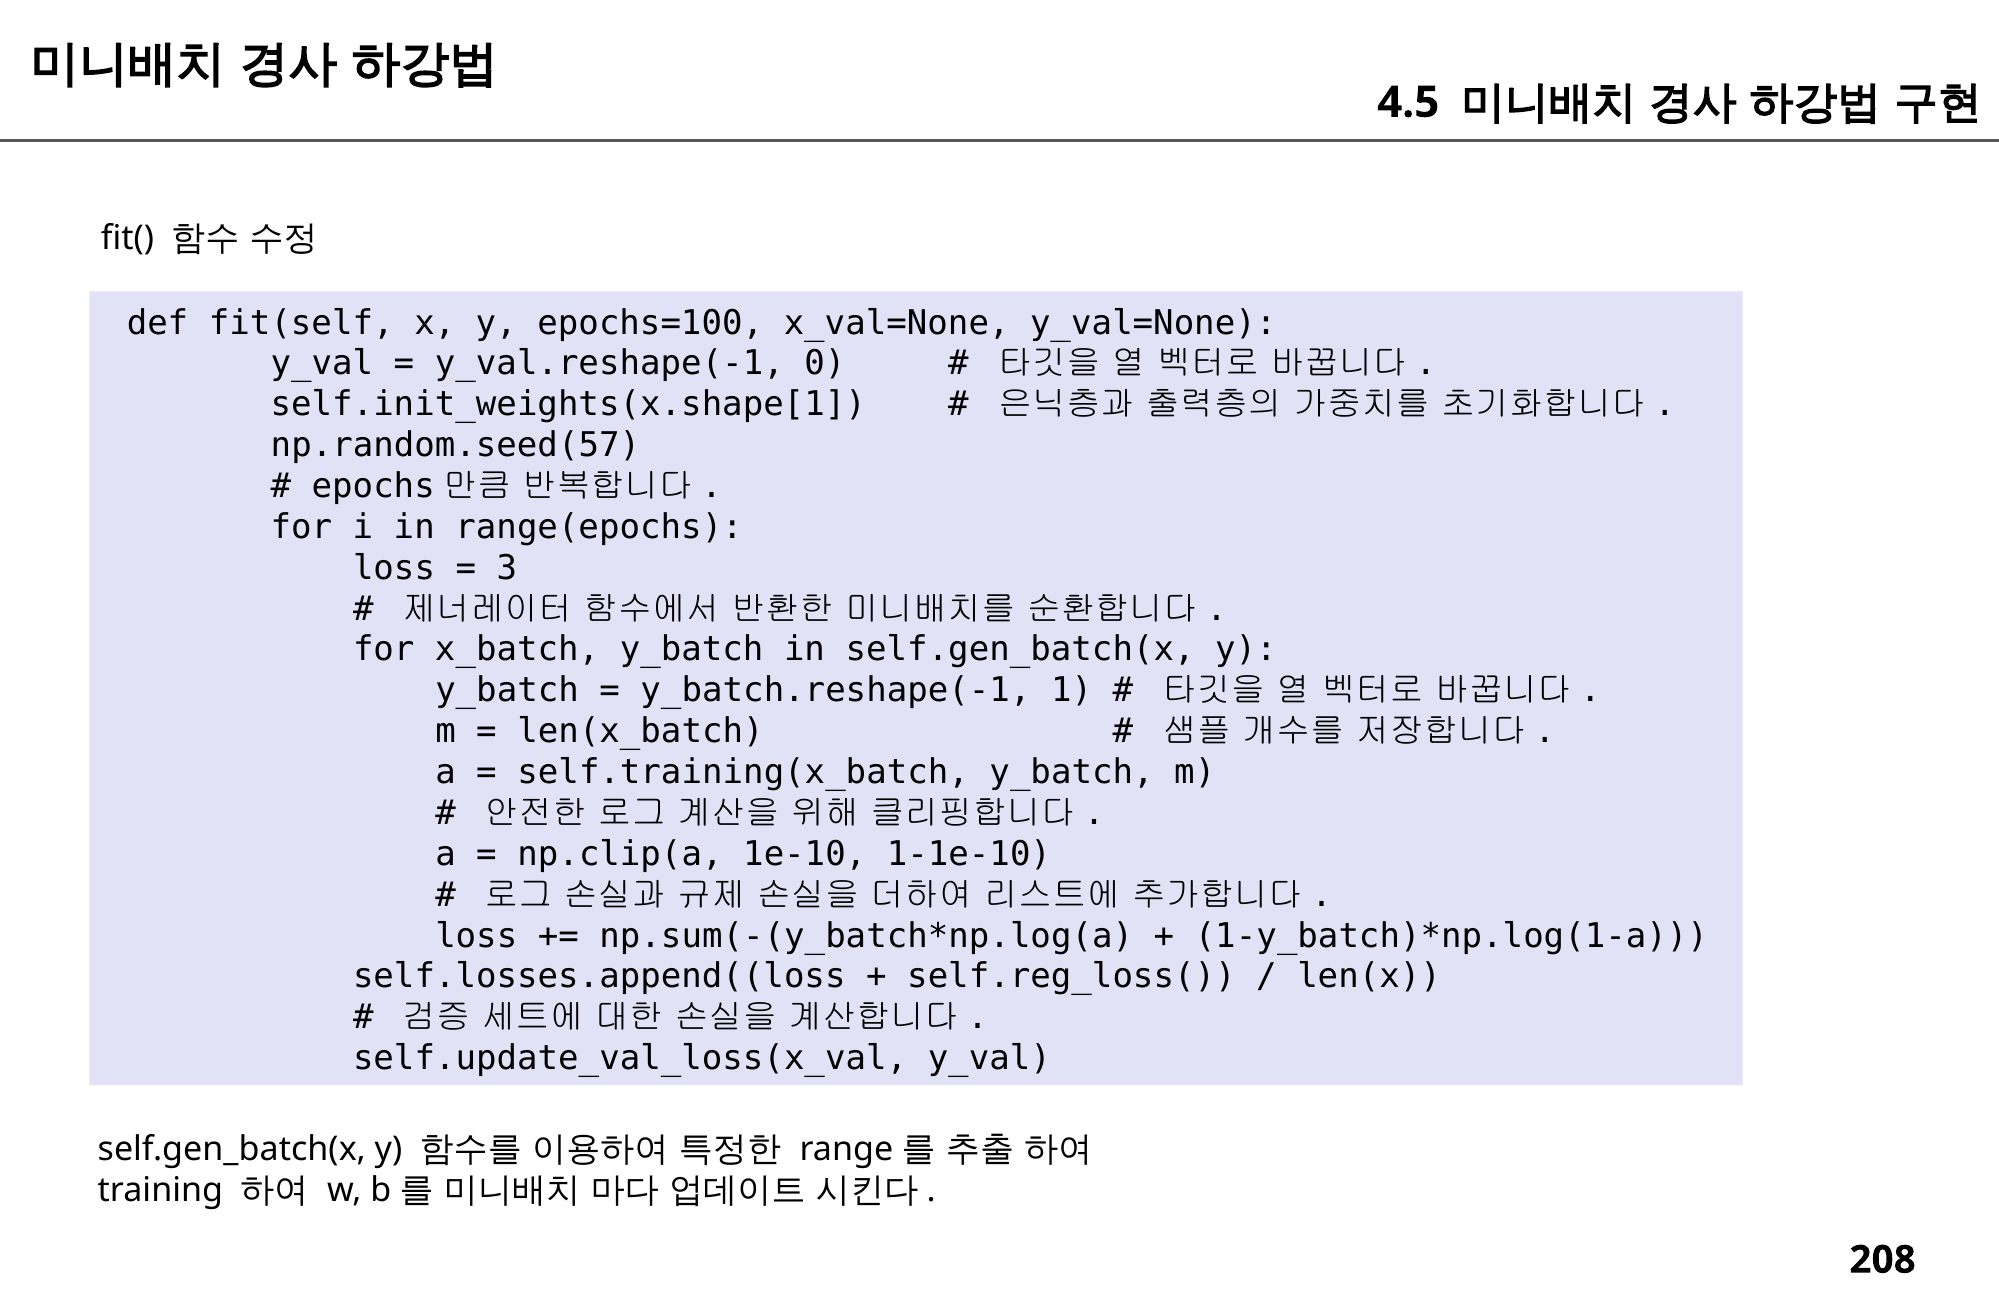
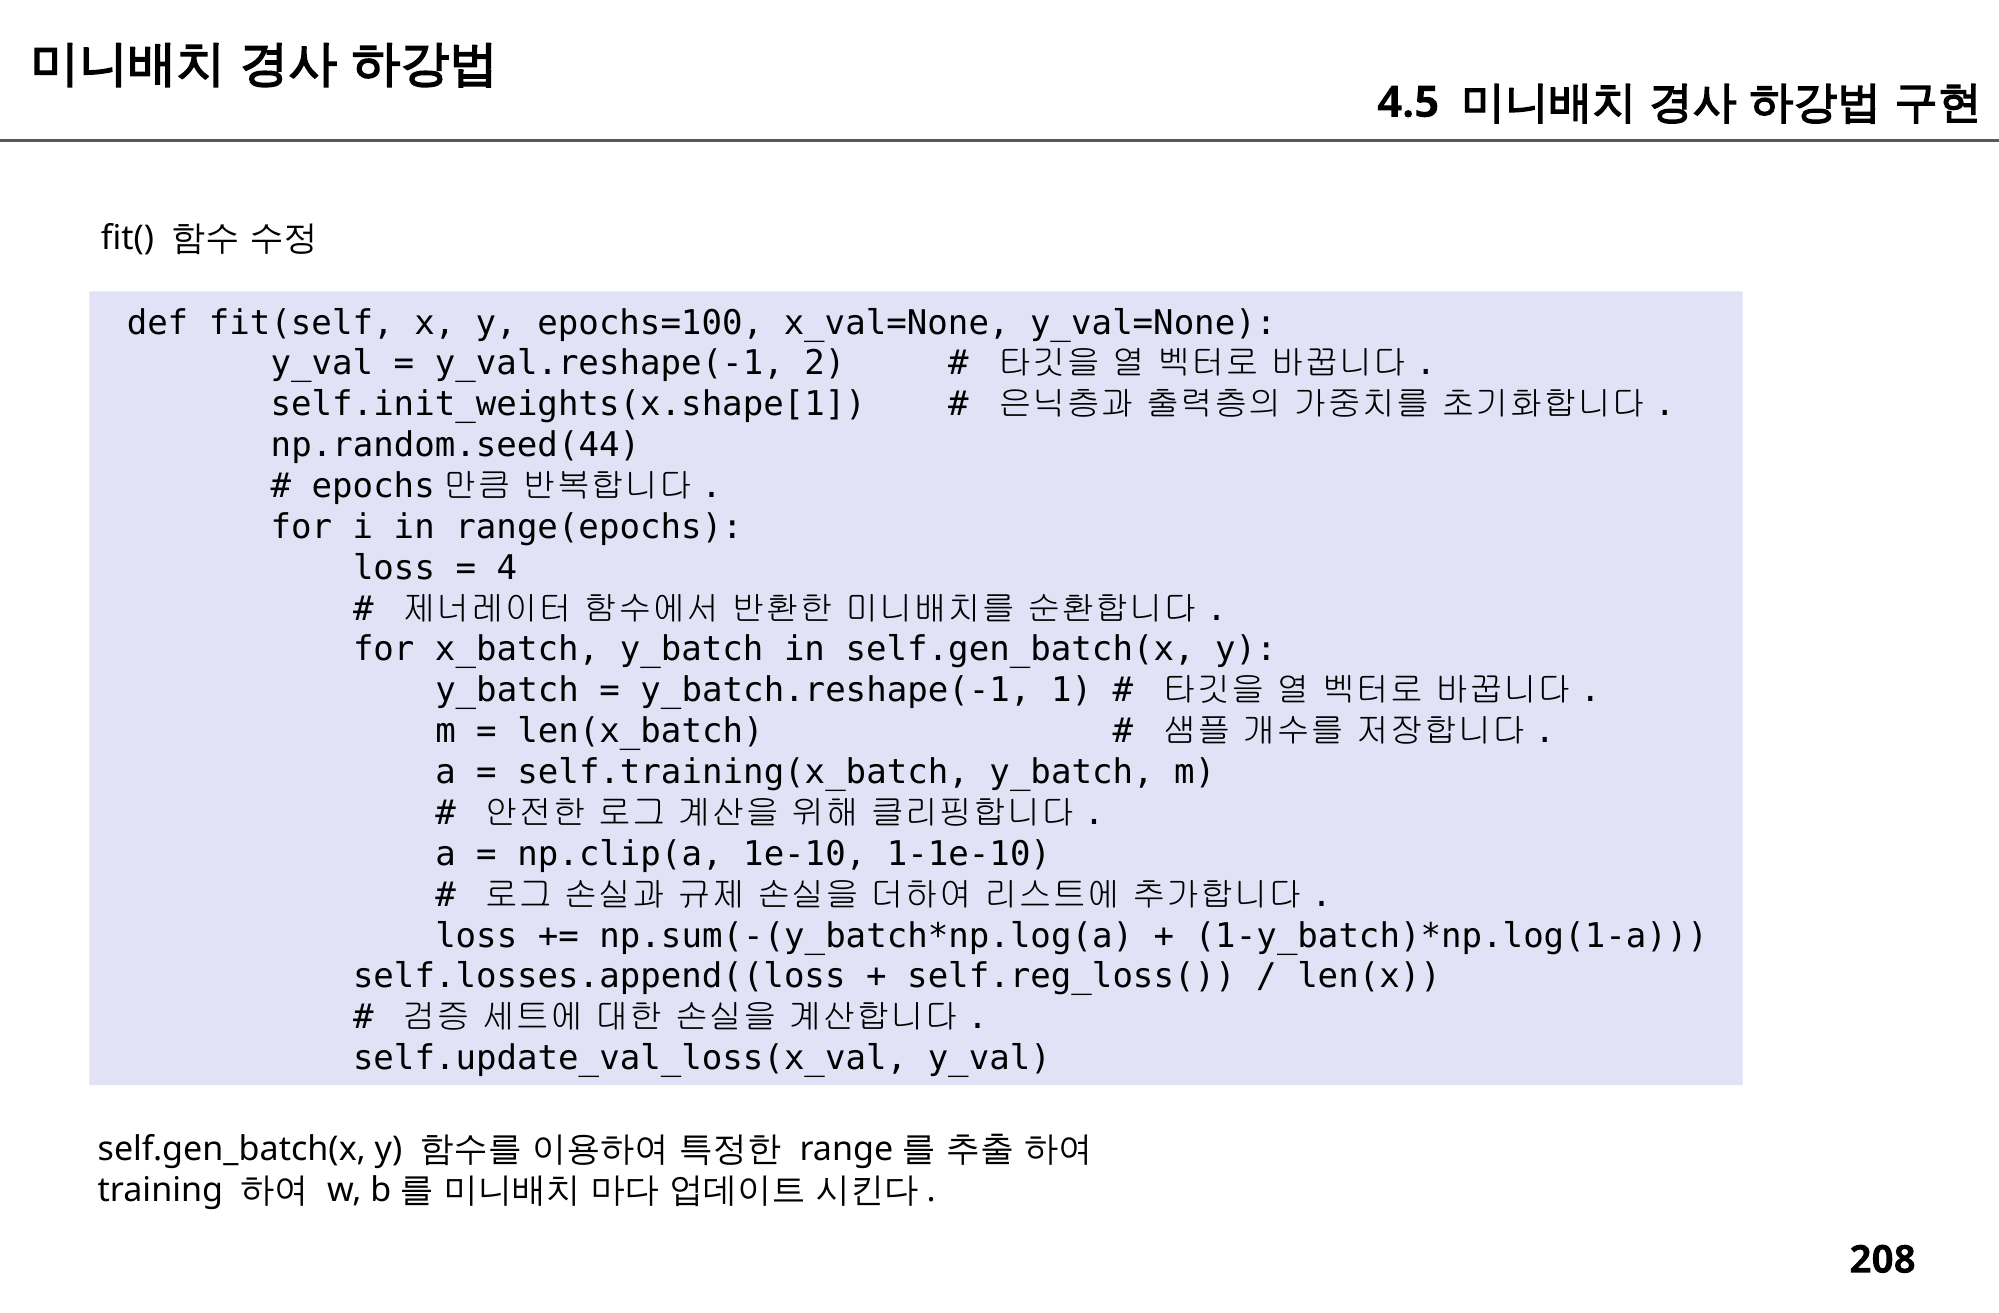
0: 0 -> 2 (825, 364)
np.random.seed(57: np.random.seed(57 -> np.random.seed(44 (455, 445)
3: 3 -> 4 (507, 568)
